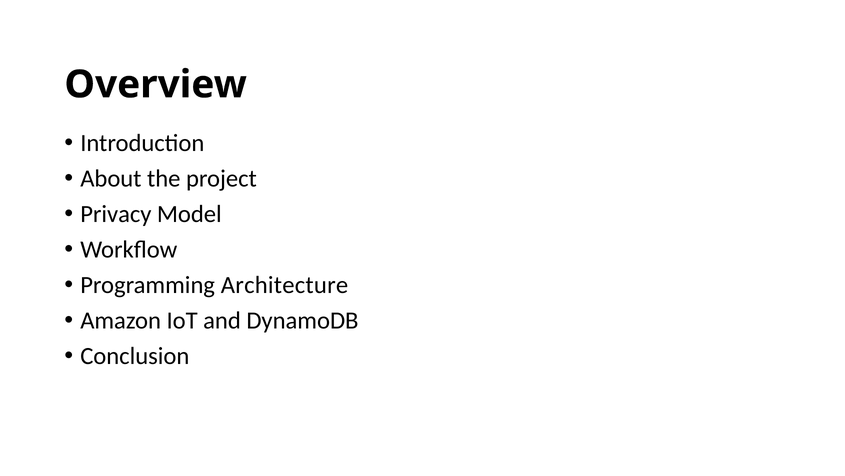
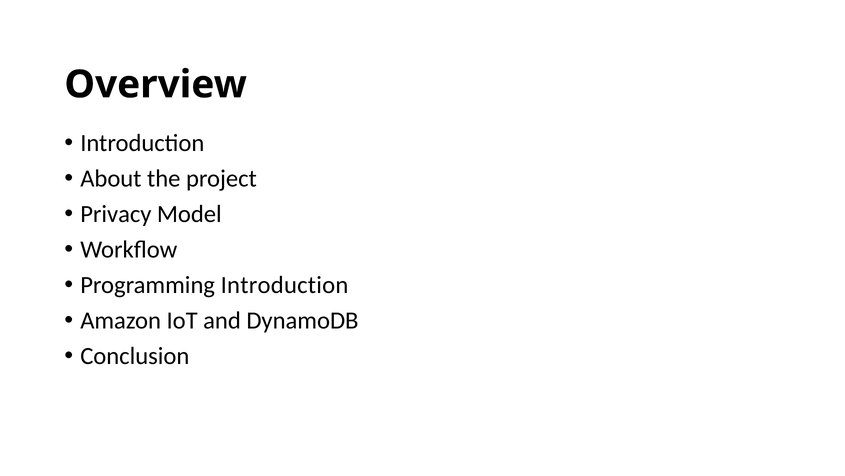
Programming Architecture: Architecture -> Introduction (285, 285)
